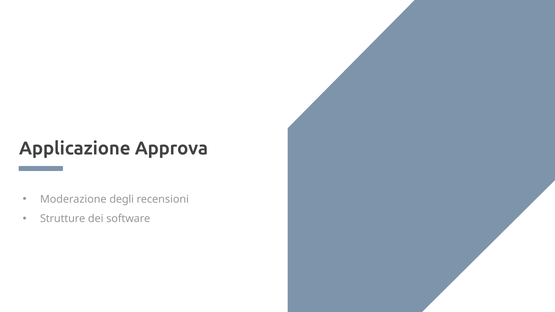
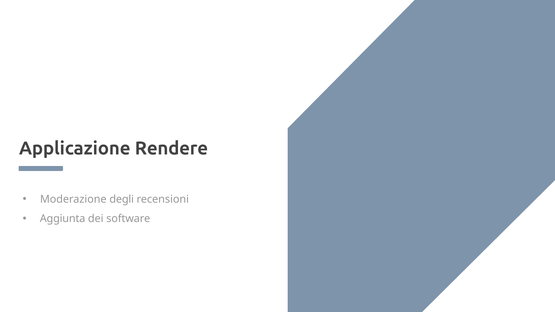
Approva: Approva -> Rendere (171, 148)
Strutture: Strutture -> Aggiunta (63, 219)
